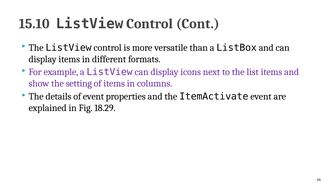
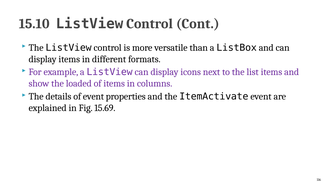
setting: setting -> loaded (79, 83)
18.29: 18.29 -> 15.69 (105, 108)
